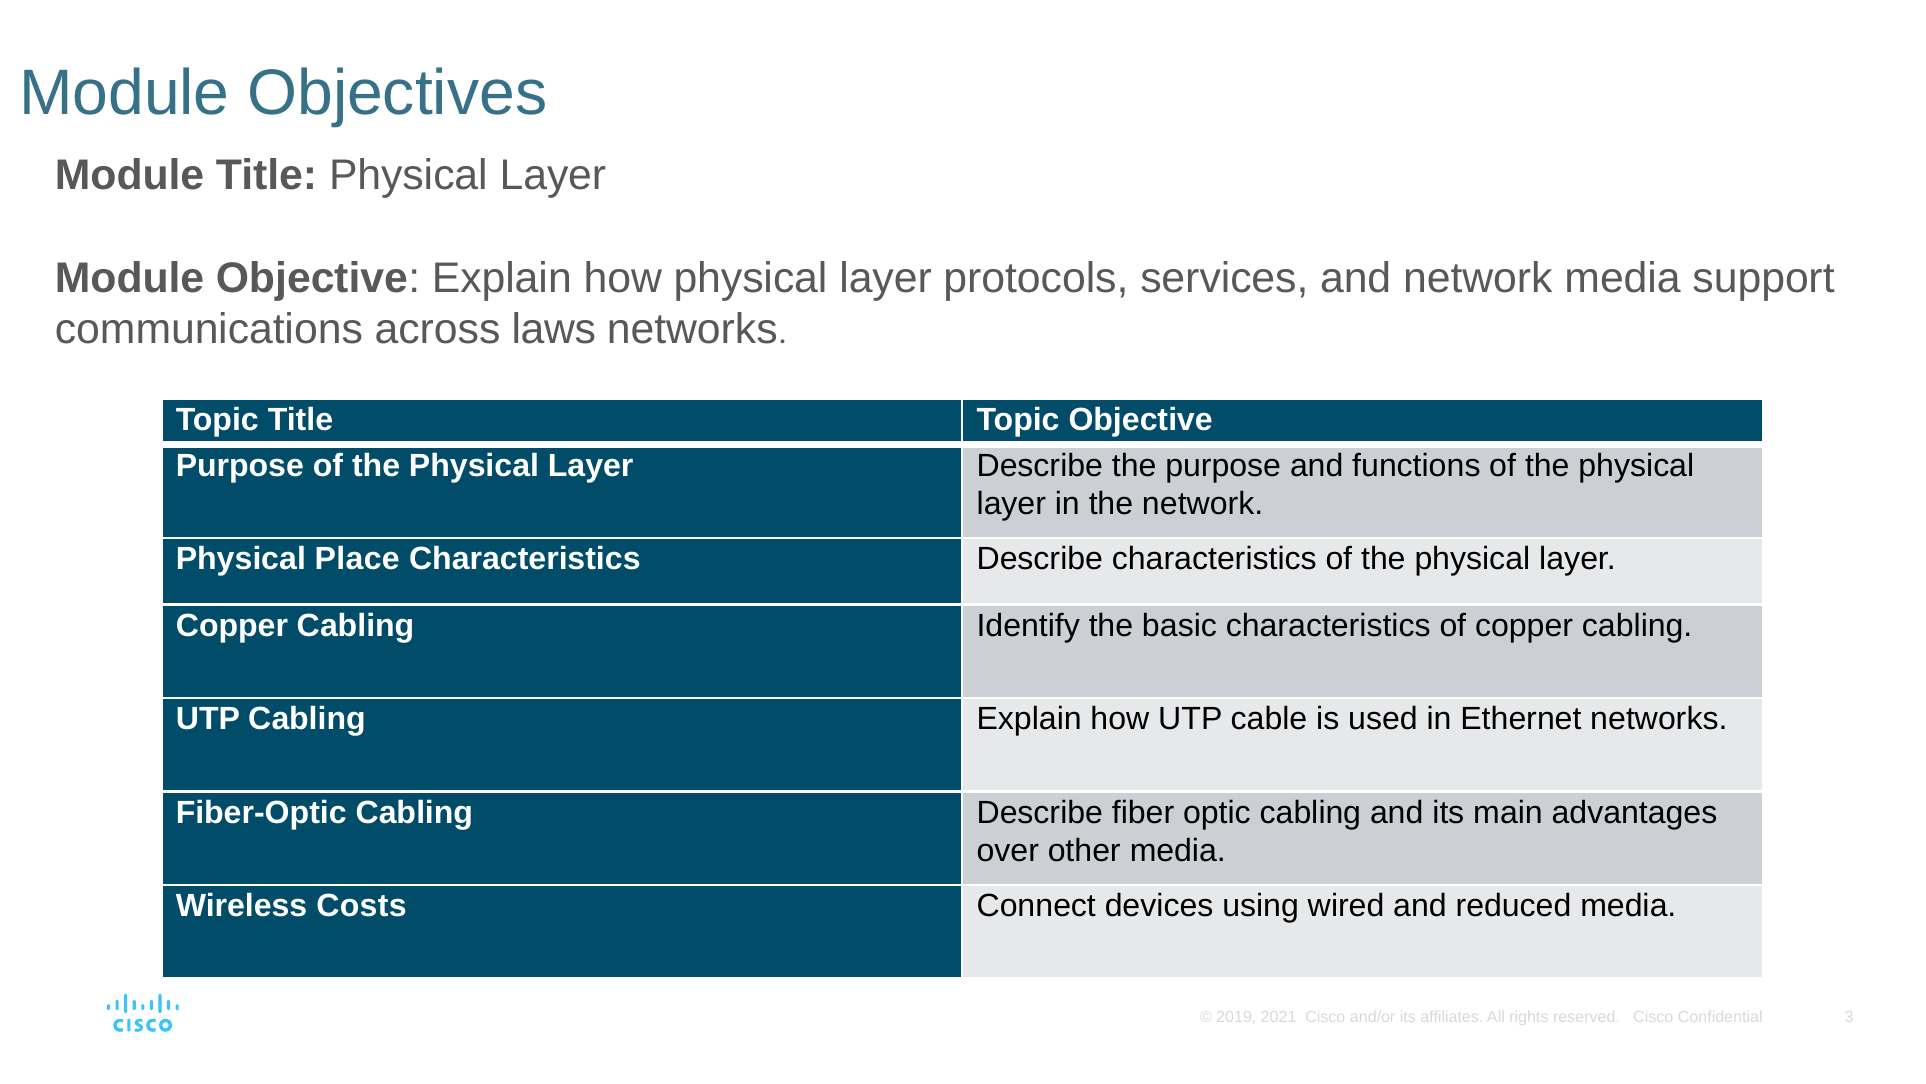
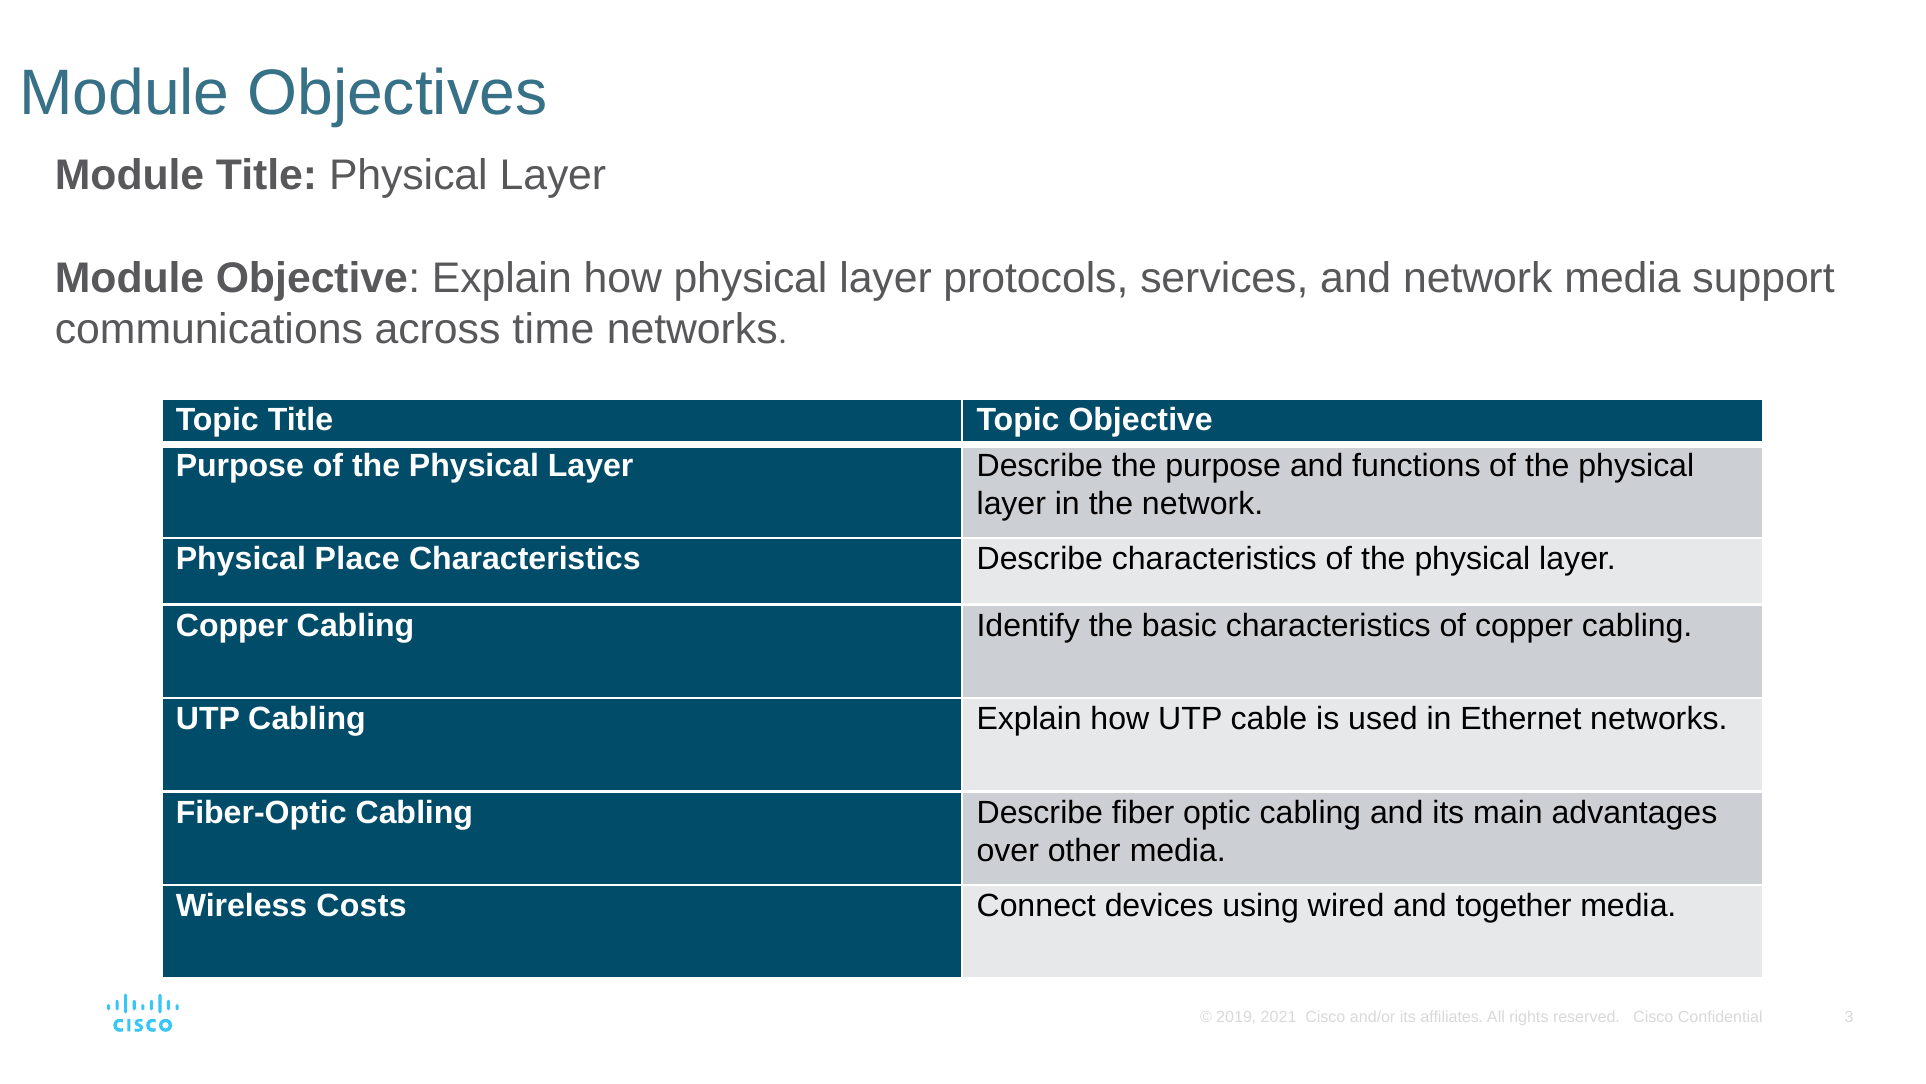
laws: laws -> time (553, 330)
reduced: reduced -> together (1514, 906)
